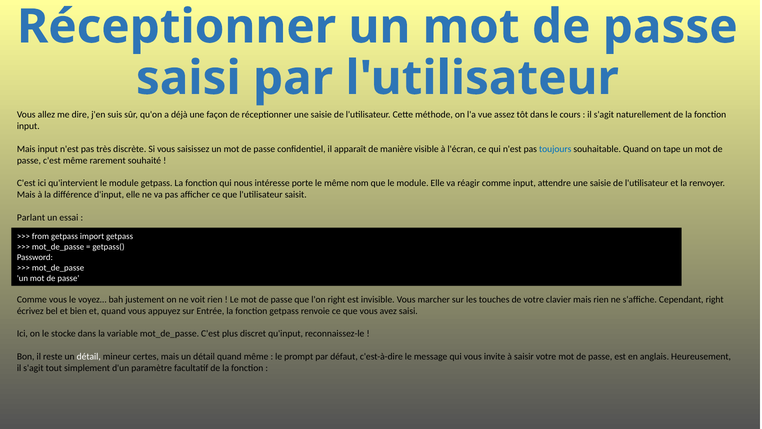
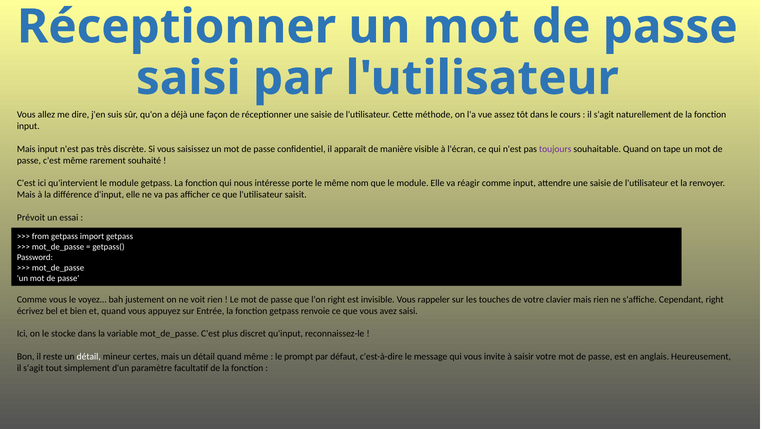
toujours colour: blue -> purple (555, 149)
Parlant: Parlant -> Prévoit (31, 217)
marcher: marcher -> rappeler (434, 299)
